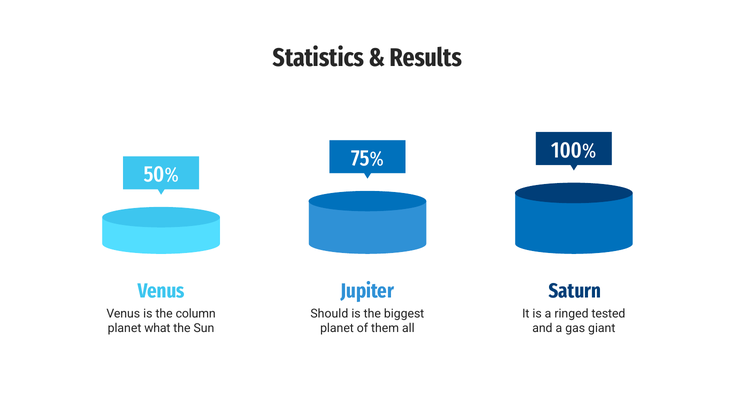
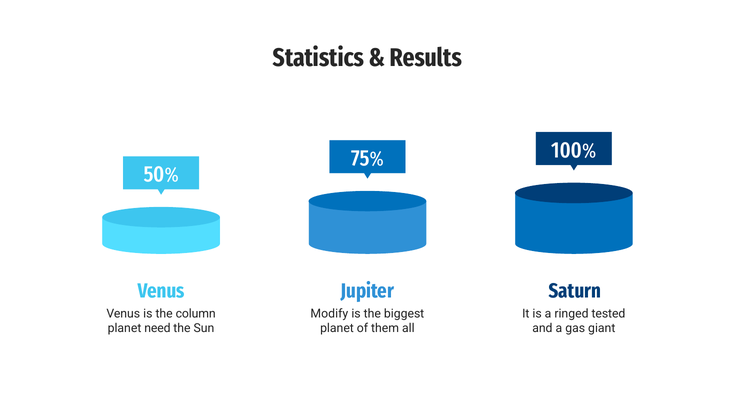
Should: Should -> Modify (329, 313)
what: what -> need (157, 328)
